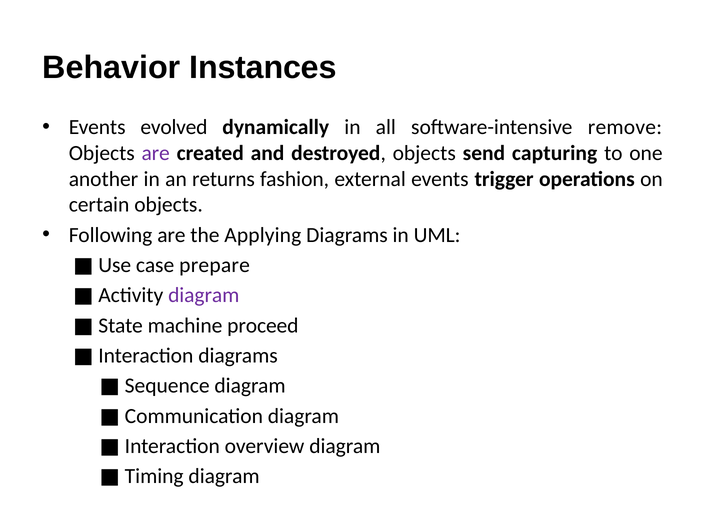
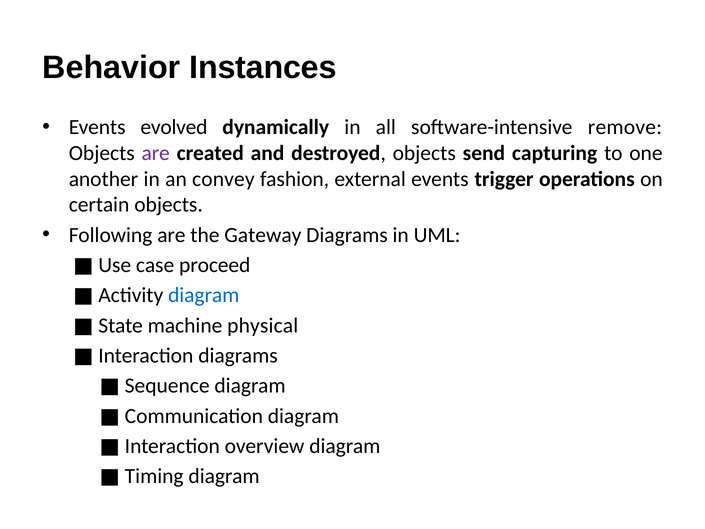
returns: returns -> convey (223, 179)
Applying: Applying -> Gateway (263, 235)
prepare: prepare -> proceed (215, 265)
diagram colour: purple -> blue (204, 295)
proceed: proceed -> physical (263, 325)
